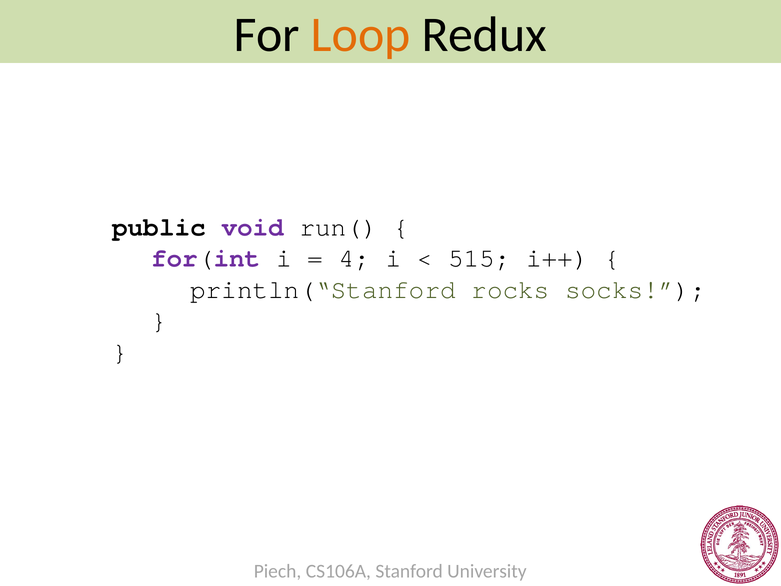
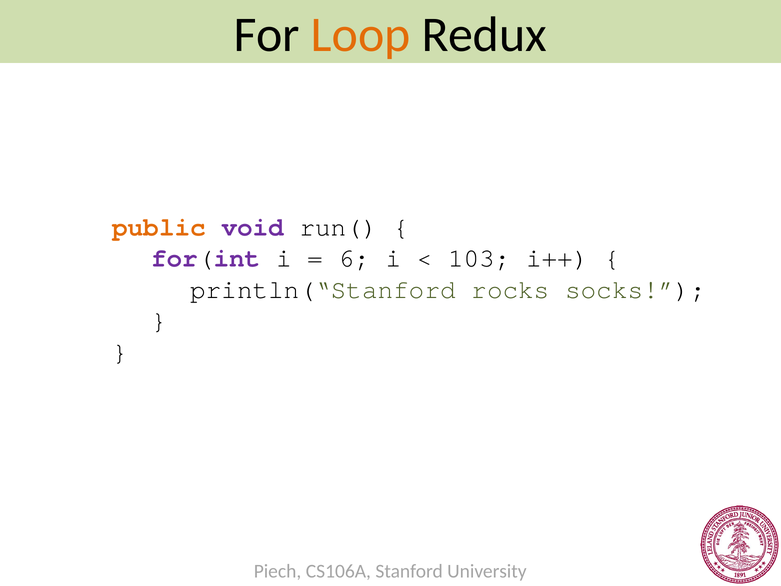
public colour: black -> orange (159, 227)
4: 4 -> 6 (354, 258)
515: 515 -> 103 (479, 258)
